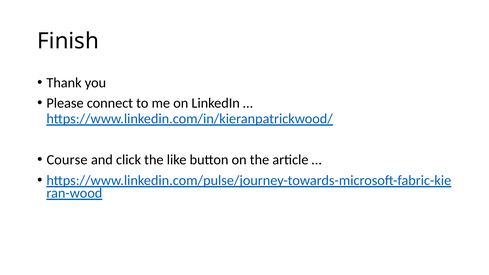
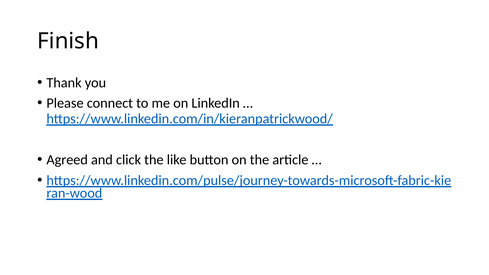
Course: Course -> Agreed (67, 160)
